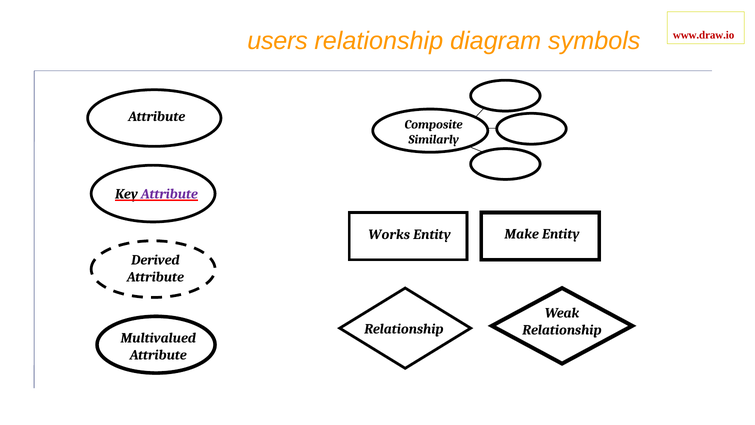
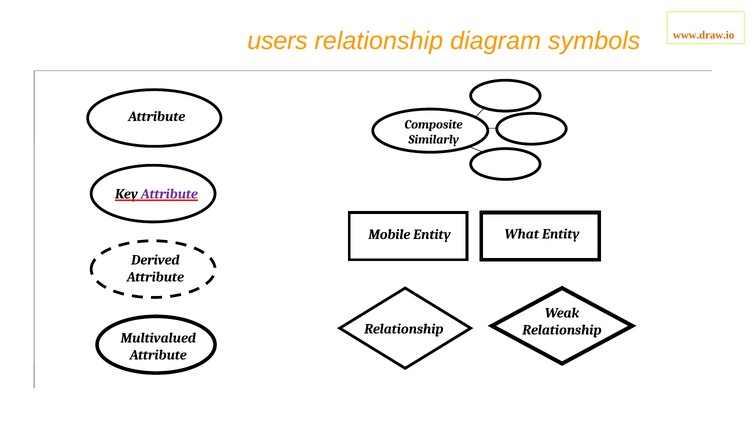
www.draw.io colour: red -> orange (704, 35)
Make: Make -> What (522, 234)
Works: Works -> Mobile (389, 235)
